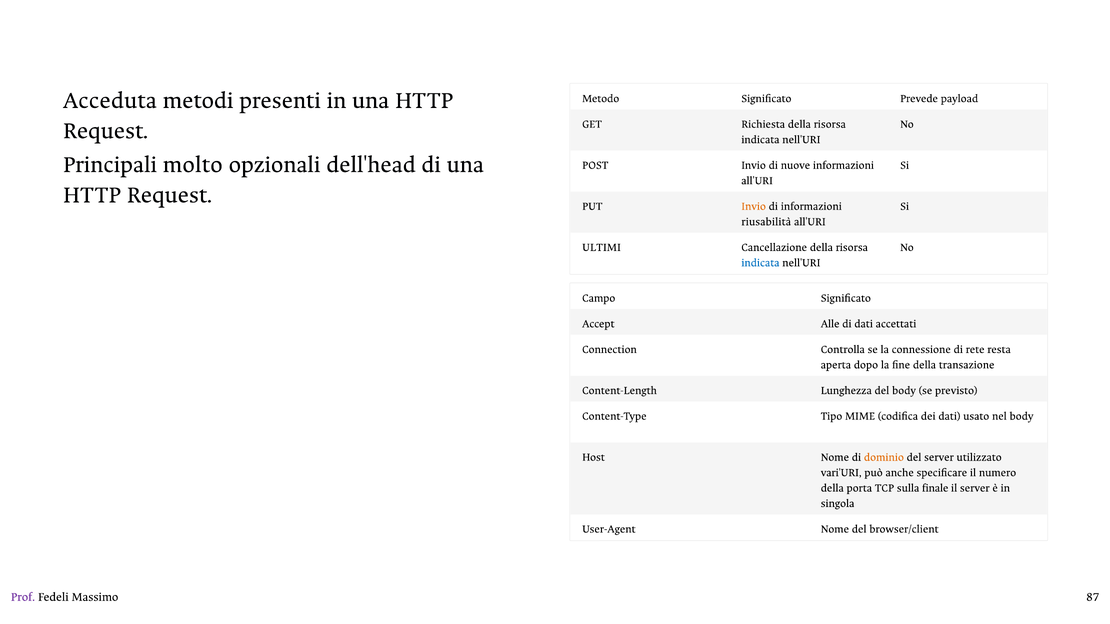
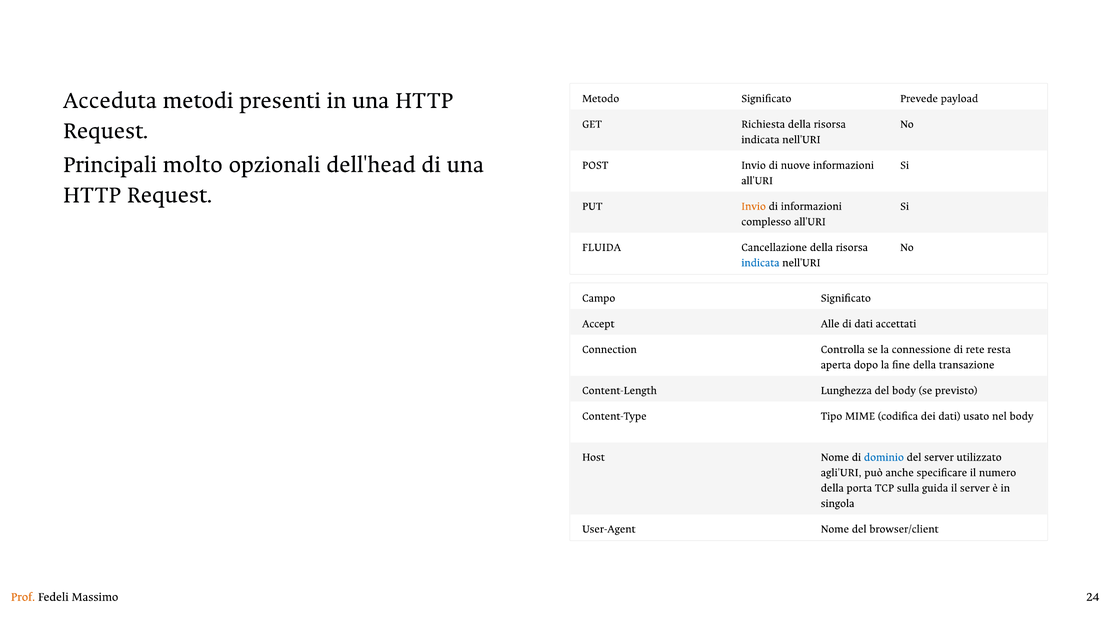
riusabilità: riusabilità -> complesso (766, 222)
ULTIMI: ULTIMI -> FLUIDA (602, 247)
dominio colour: orange -> blue (884, 457)
vari'URI: vari'URI -> agli'URI (841, 473)
finale: finale -> guida (935, 488)
Prof colour: purple -> orange (23, 597)
87: 87 -> 24 (1093, 597)
